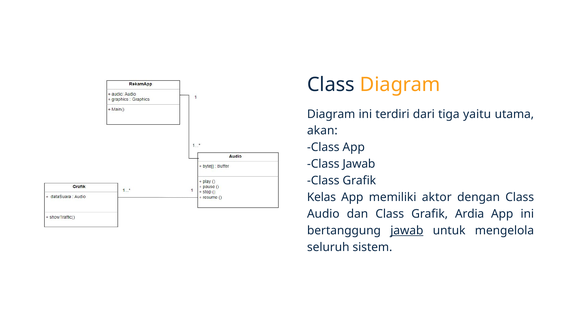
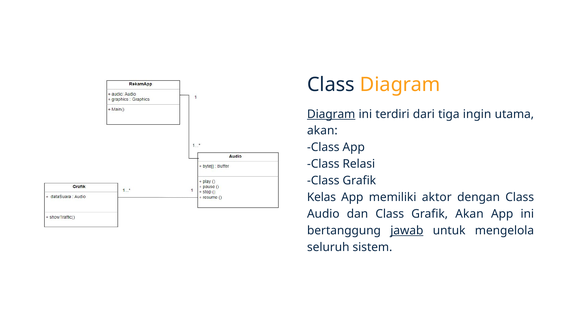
Diagram underline: none -> present (331, 114)
yaitu: yaitu -> ingin (477, 114)
Class Jawab: Jawab -> Relasi (359, 164)
Grafik Ardia: Ardia -> Akan (469, 214)
